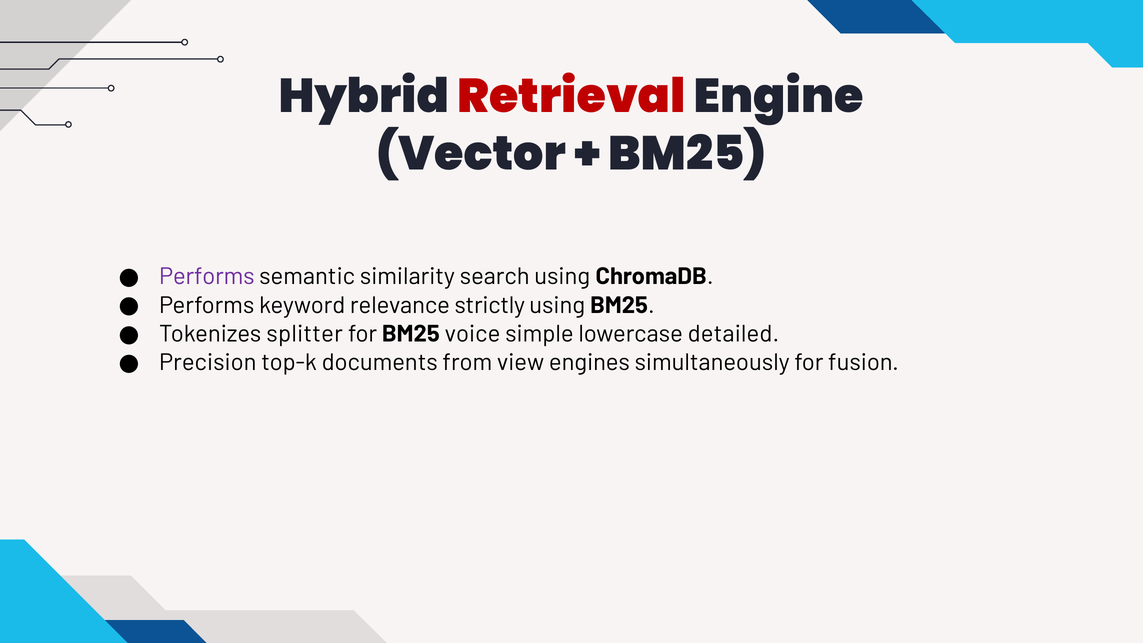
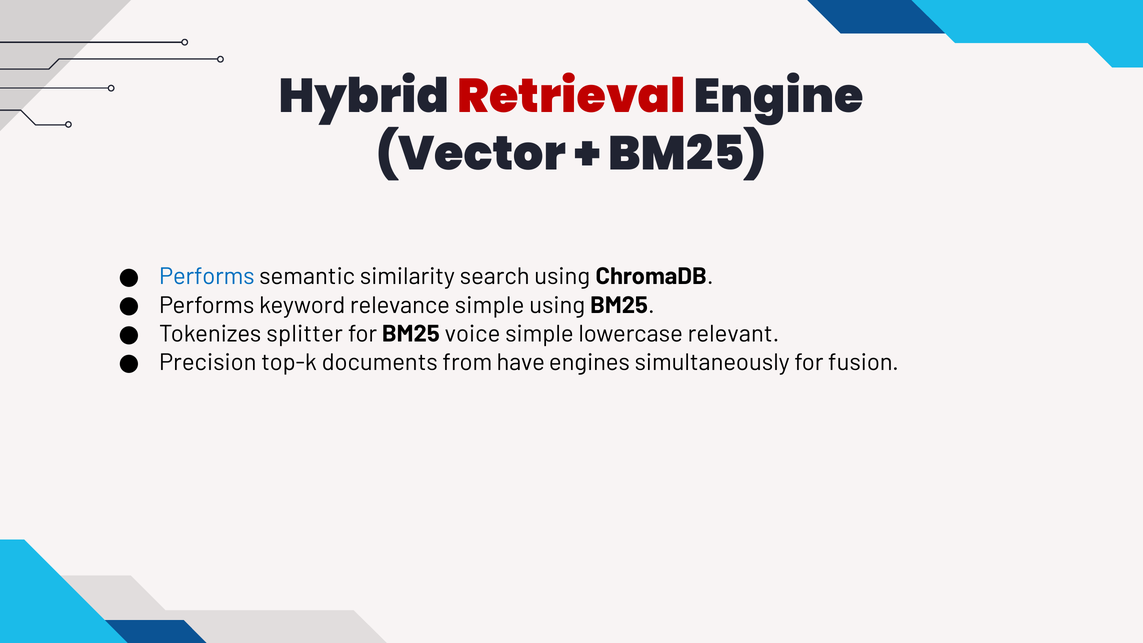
Performs colour: purple -> blue (207, 277)
relevance strictly: strictly -> simple (489, 305)
detailed: detailed -> relevant (733, 334)
view: view -> have (521, 362)
